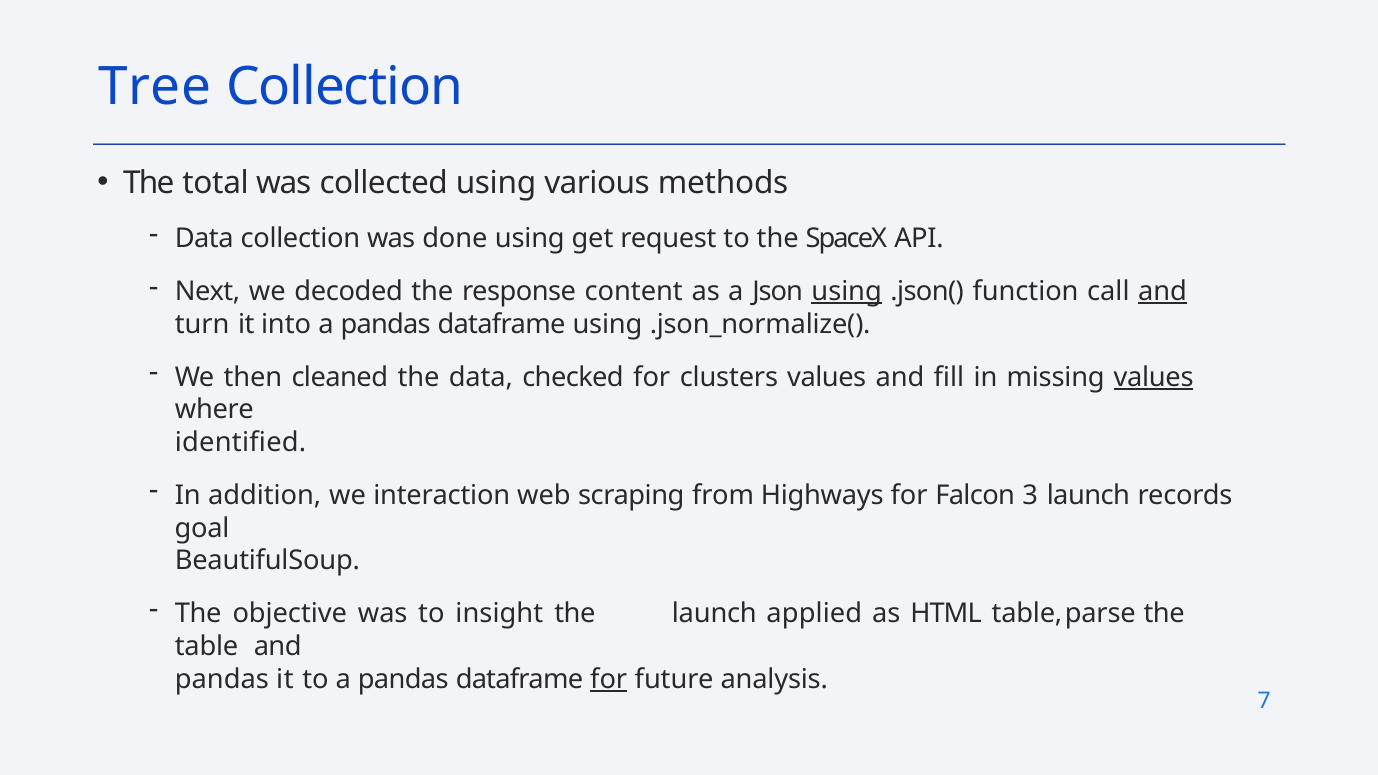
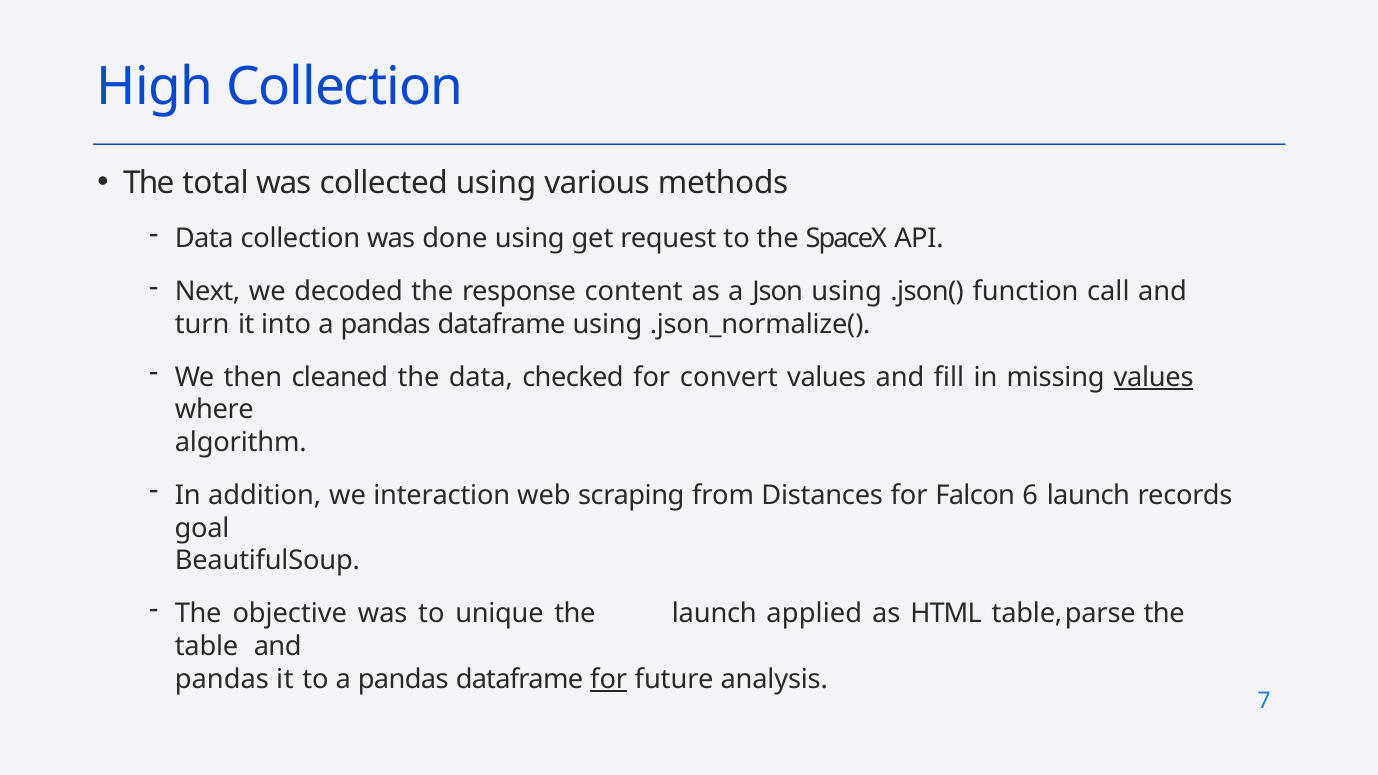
Tree: Tree -> High (155, 87)
using underline: present -> none (847, 292)
and underline: present -> none (1163, 292)
clusters: clusters -> convert (729, 377)
identified: identified -> algorithm (241, 443)
Highways: Highways -> Distances (822, 495)
3: 3 -> 6 (1030, 495)
insight: insight -> unique (499, 614)
